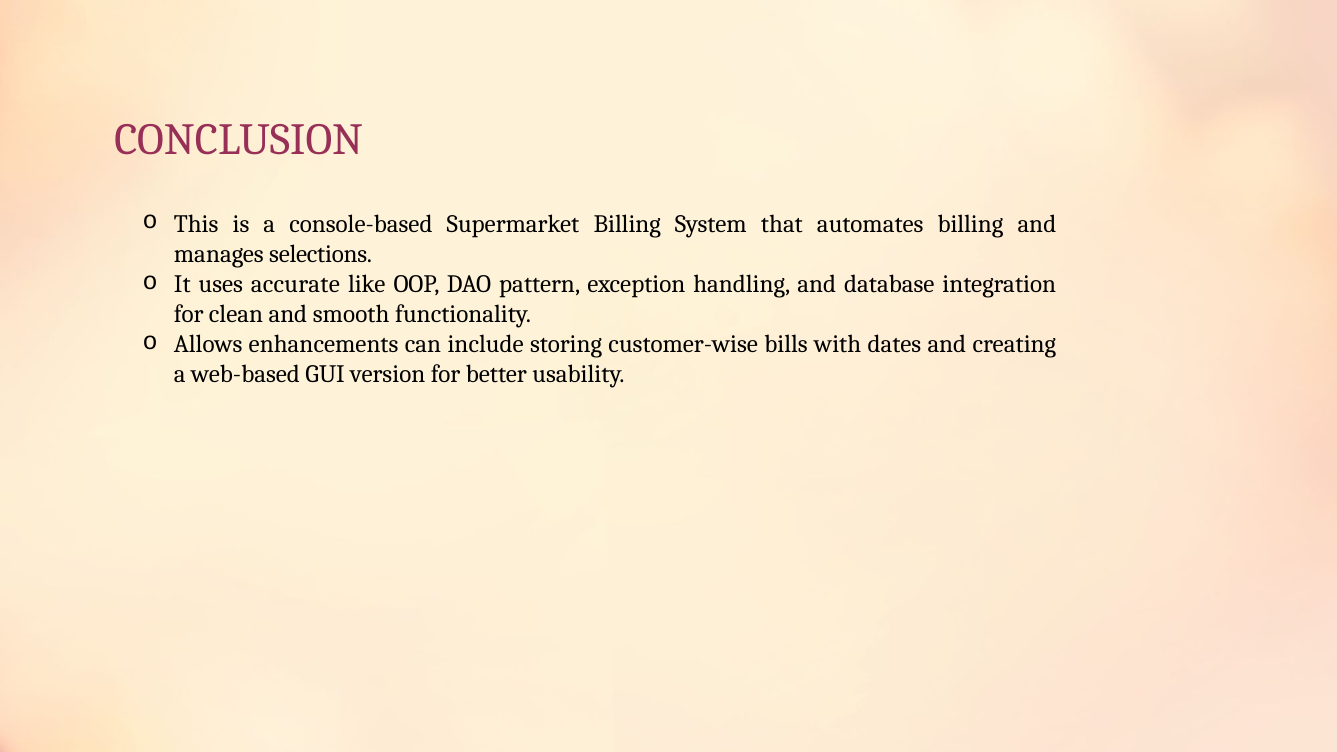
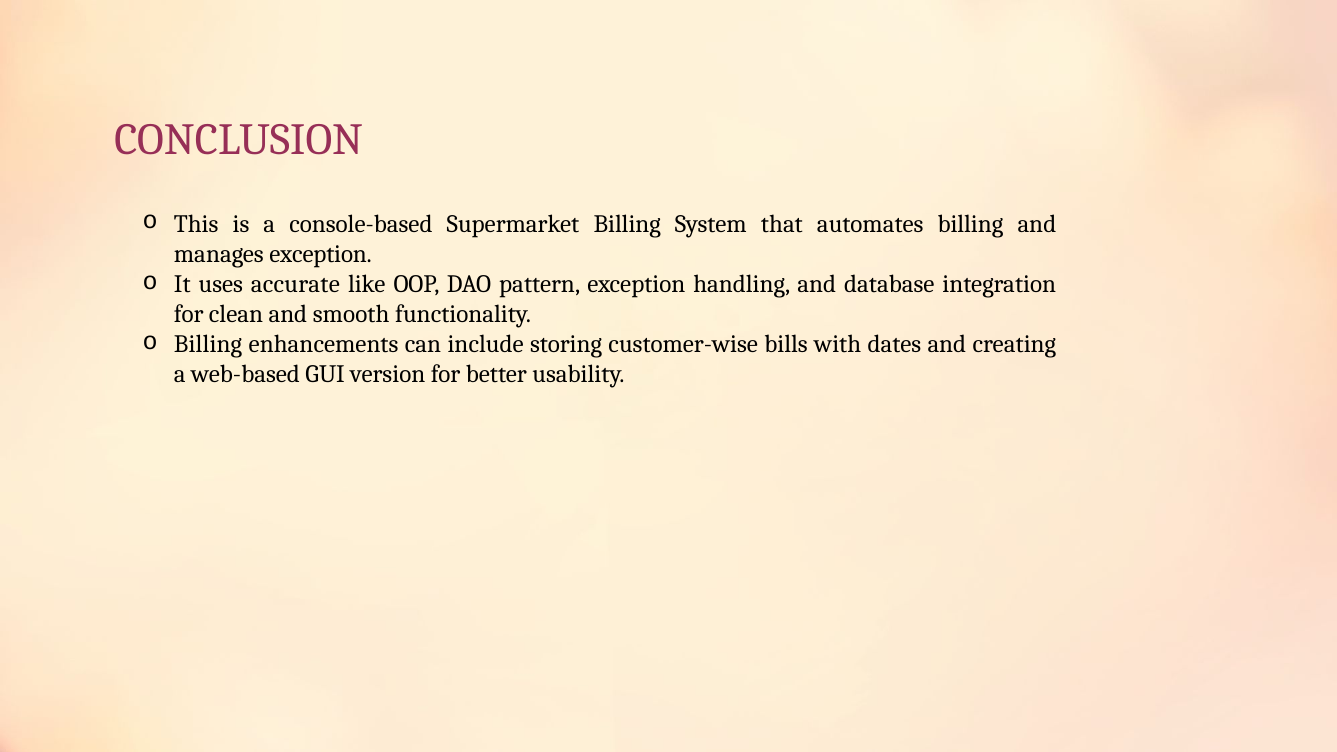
manages selections: selections -> exception (321, 254)
Allows: Allows -> Billing (208, 344)
